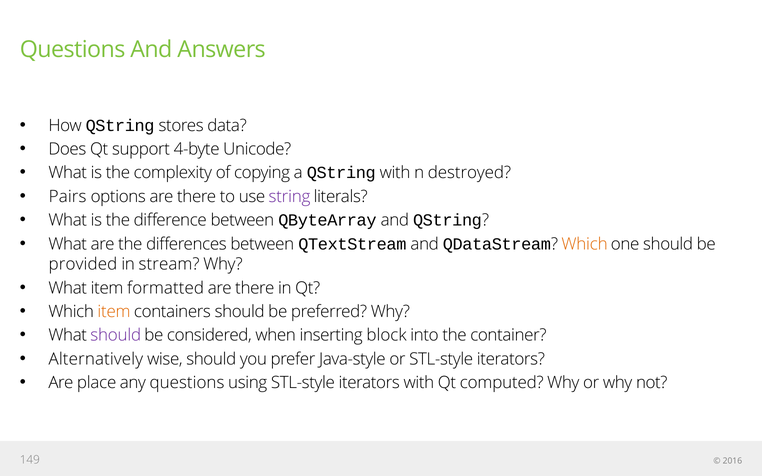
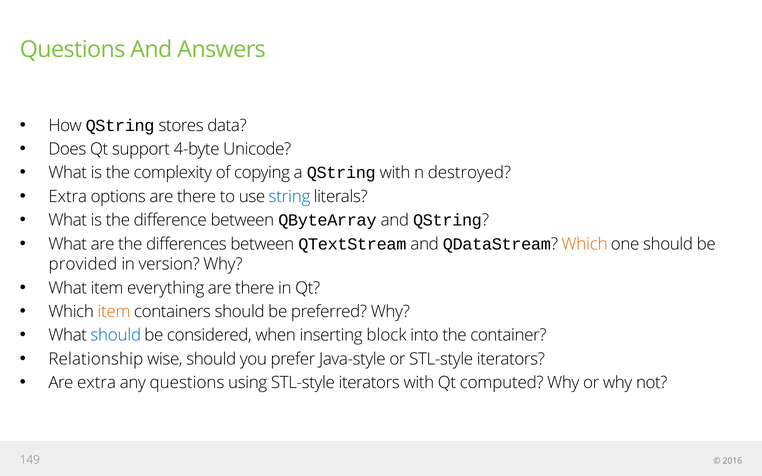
Pairs: Pairs -> Extra (68, 197)
string colour: purple -> blue (289, 197)
stream: stream -> version (169, 264)
formatted: formatted -> everything (166, 288)
should colour: purple -> blue (116, 335)
Alternatively: Alternatively -> Relationship (96, 359)
Are place: place -> extra (97, 383)
